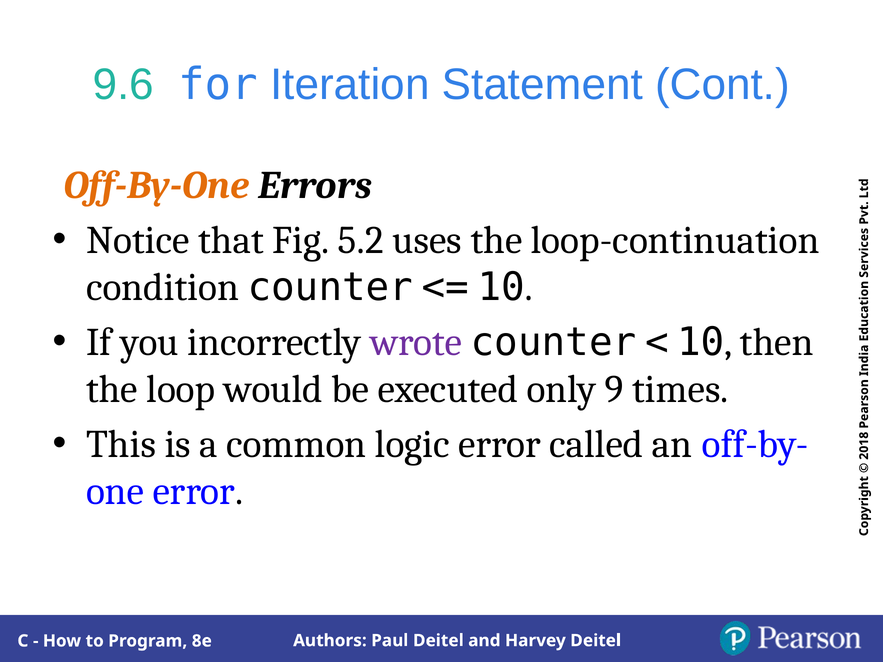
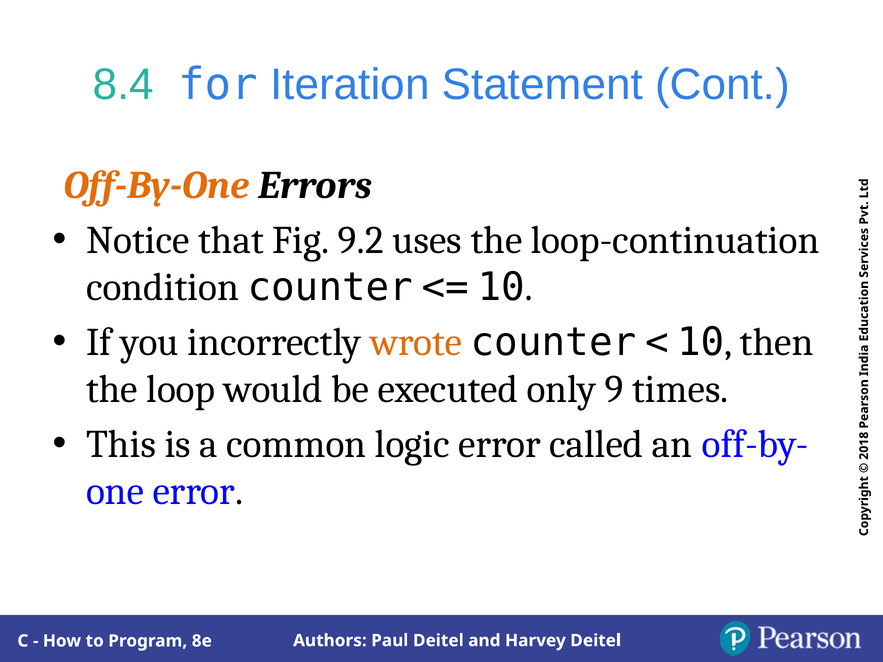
9.6: 9.6 -> 8.4 (123, 85)
5.2: 5.2 -> 9.2 (361, 240)
wrote colour: purple -> orange (416, 342)
